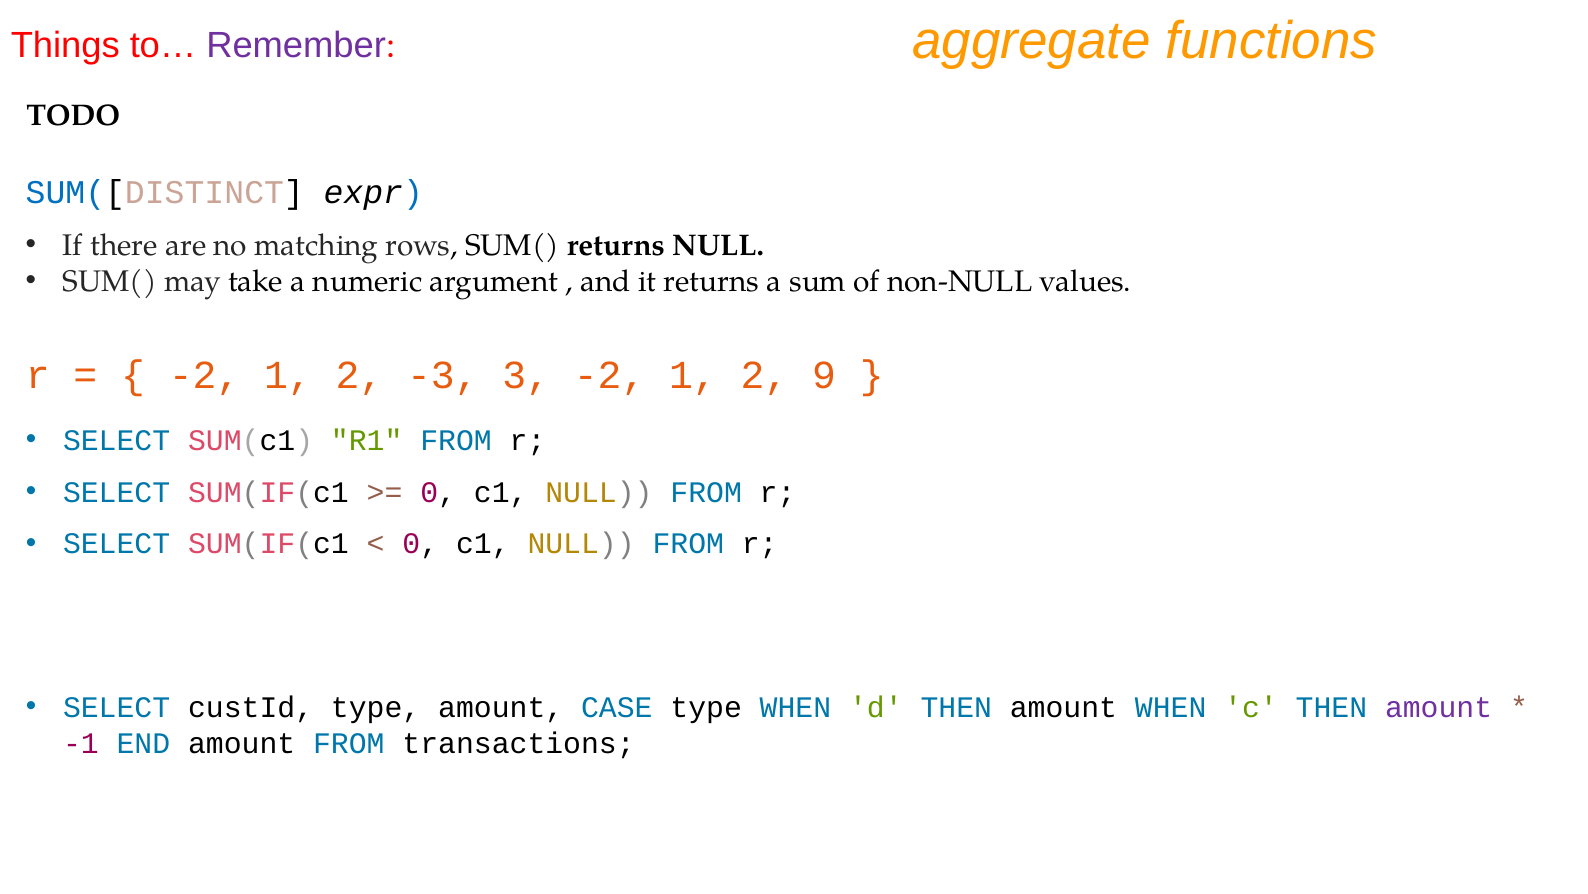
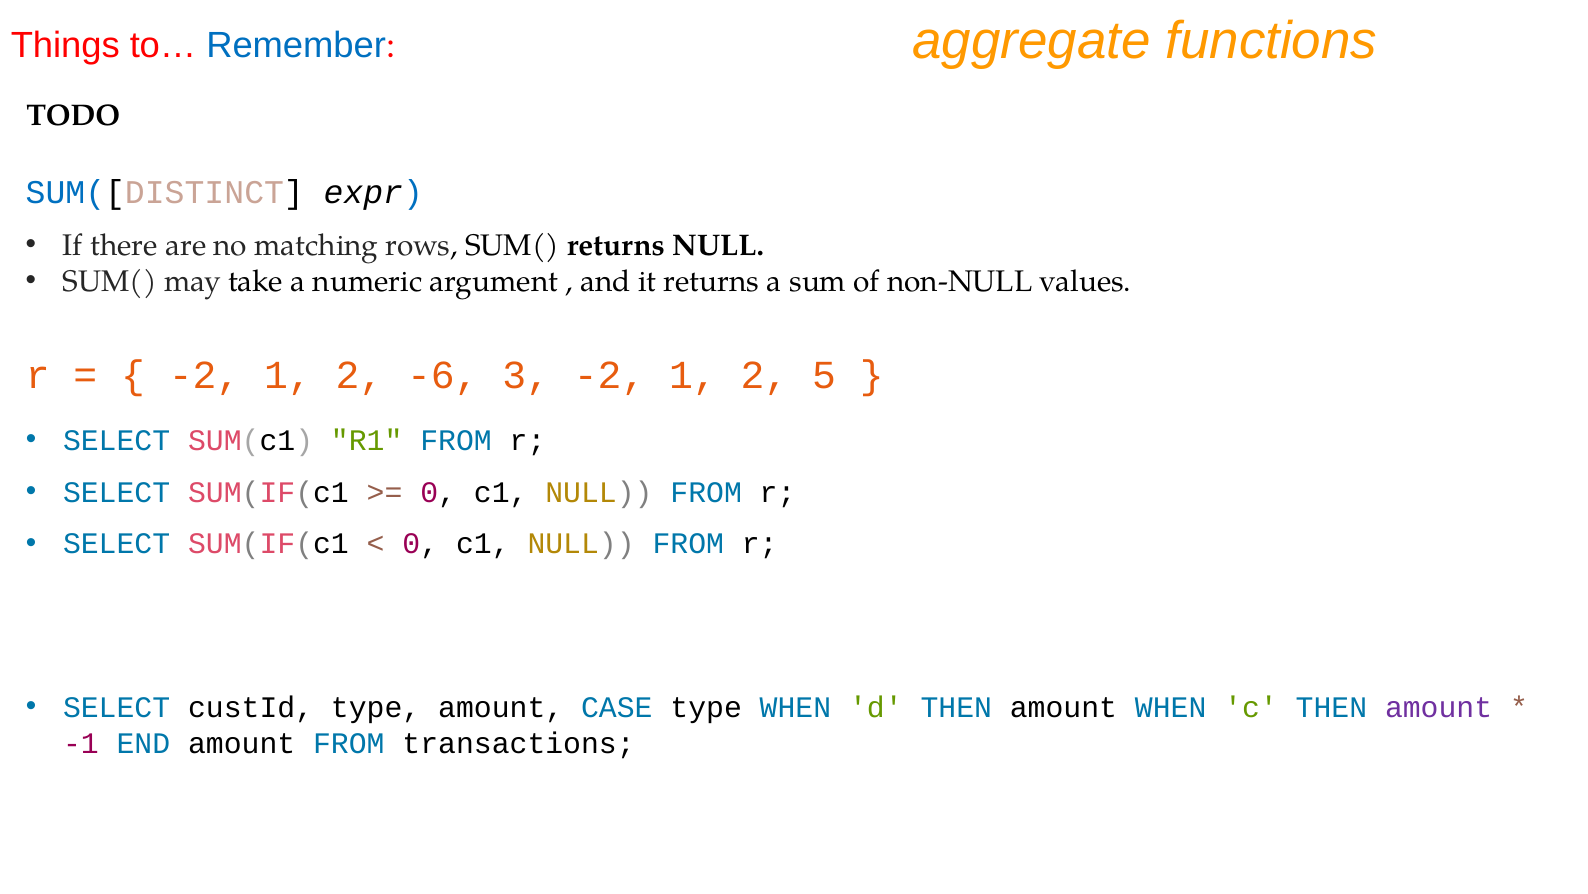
Remember colour: purple -> blue (296, 45)
-3: -3 -> -6 (443, 376)
9: 9 -> 5 (824, 376)
